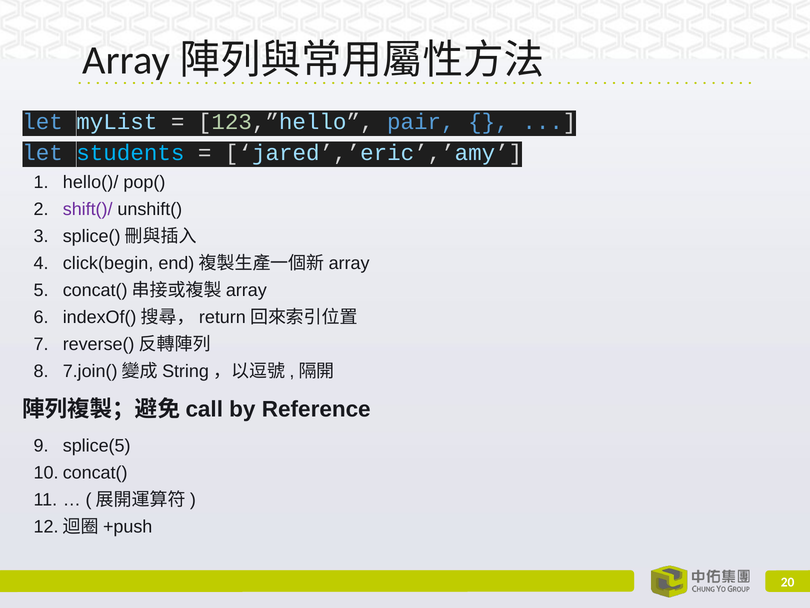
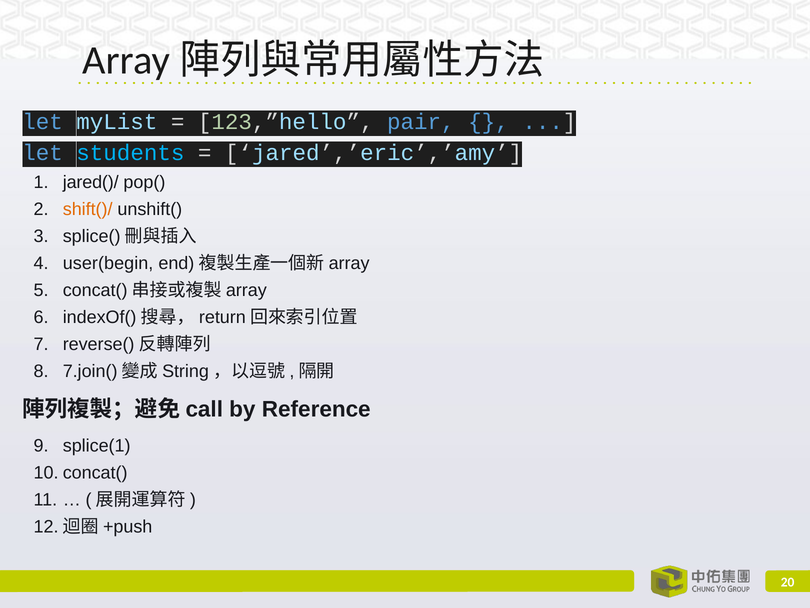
hello()/: hello()/ -> jared()/ (91, 182)
shift()/ colour: purple -> orange (88, 209)
click(begin: click(begin -> user(begin (108, 263)
splice(5: splice(5 -> splice(1 (97, 445)
